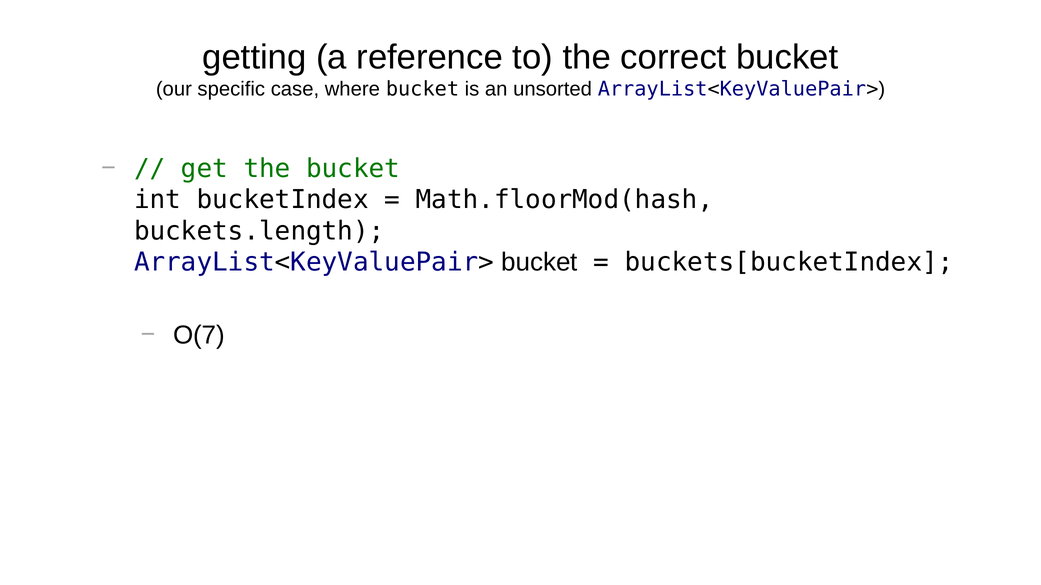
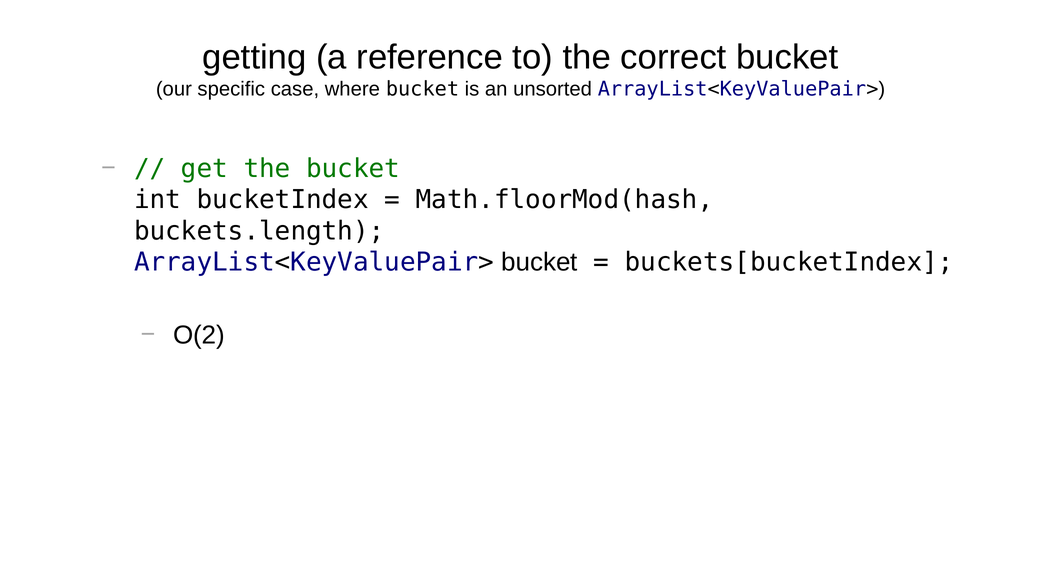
O(7: O(7 -> O(2 (199, 335)
